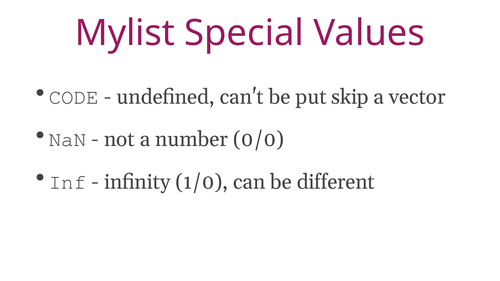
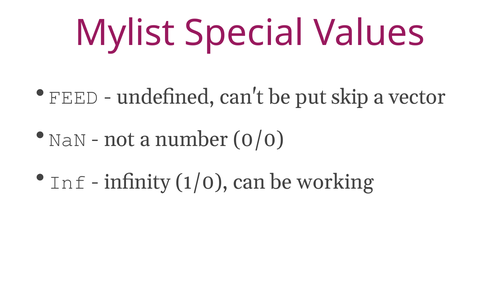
CODE: CODE -> FEED (74, 97)
different: different -> working (336, 182)
